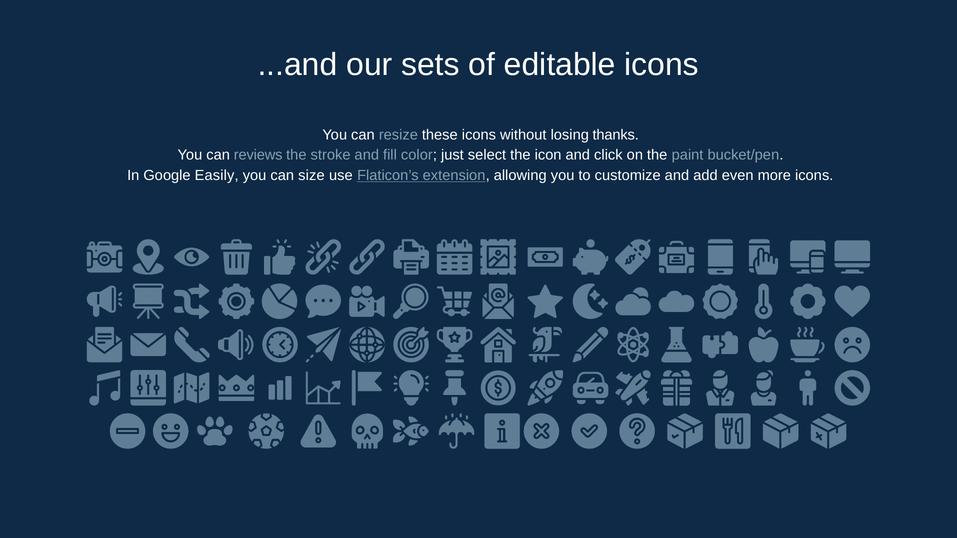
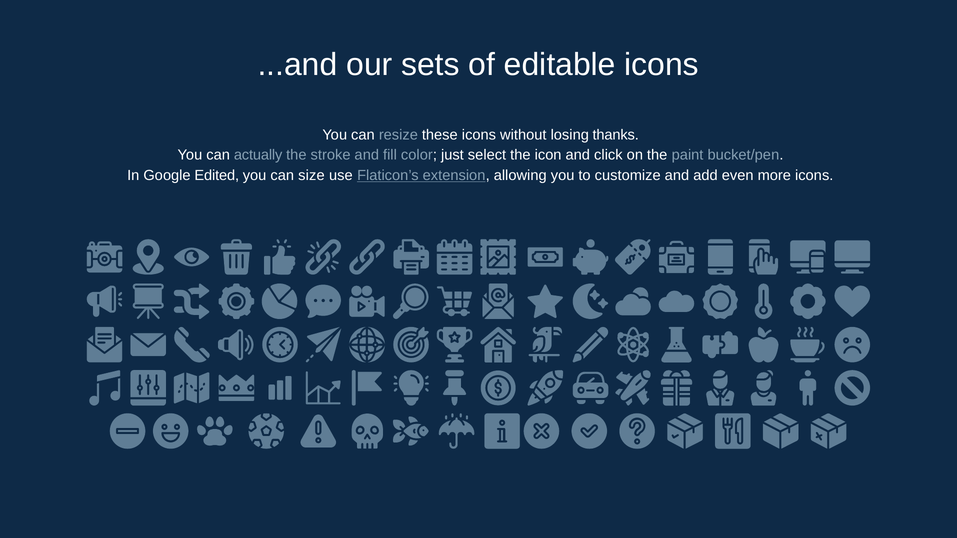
reviews: reviews -> actually (258, 155)
Easily: Easily -> Edited (217, 175)
